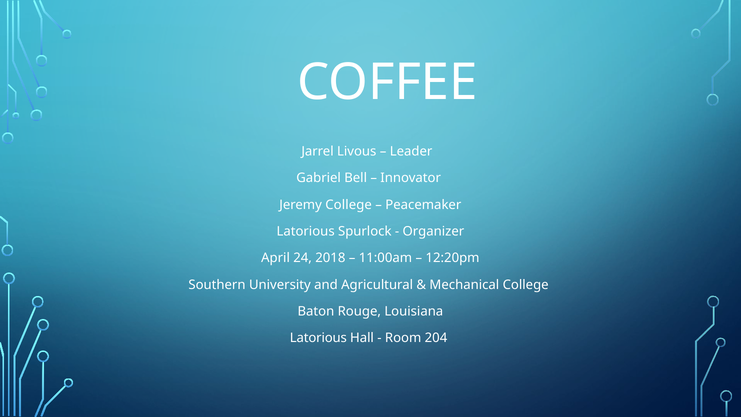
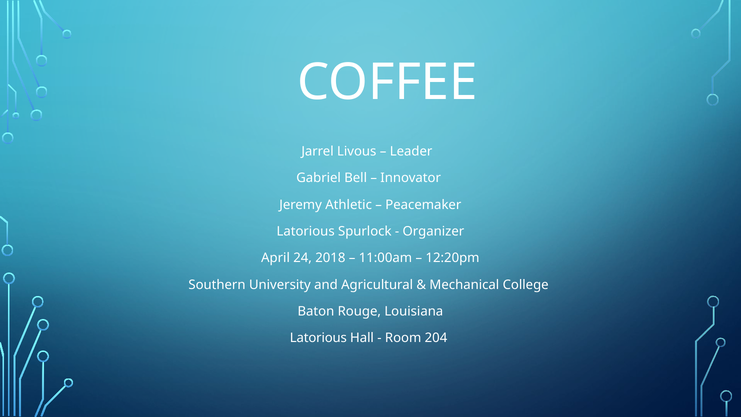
Jeremy College: College -> Athletic (349, 205)
